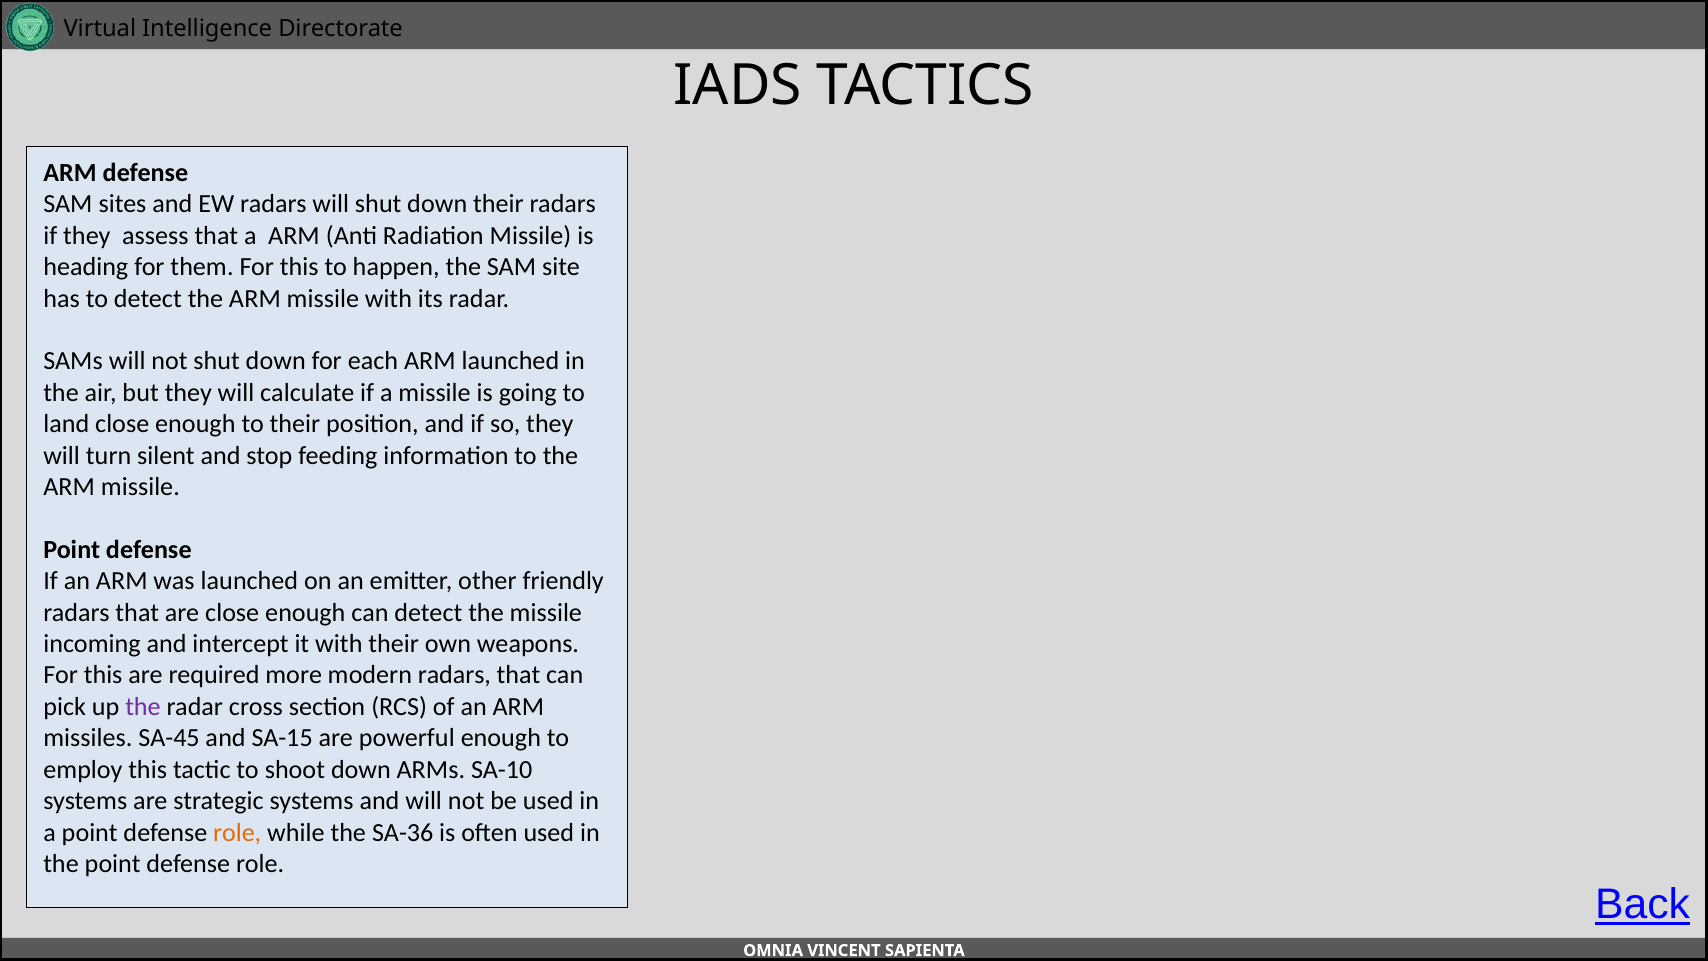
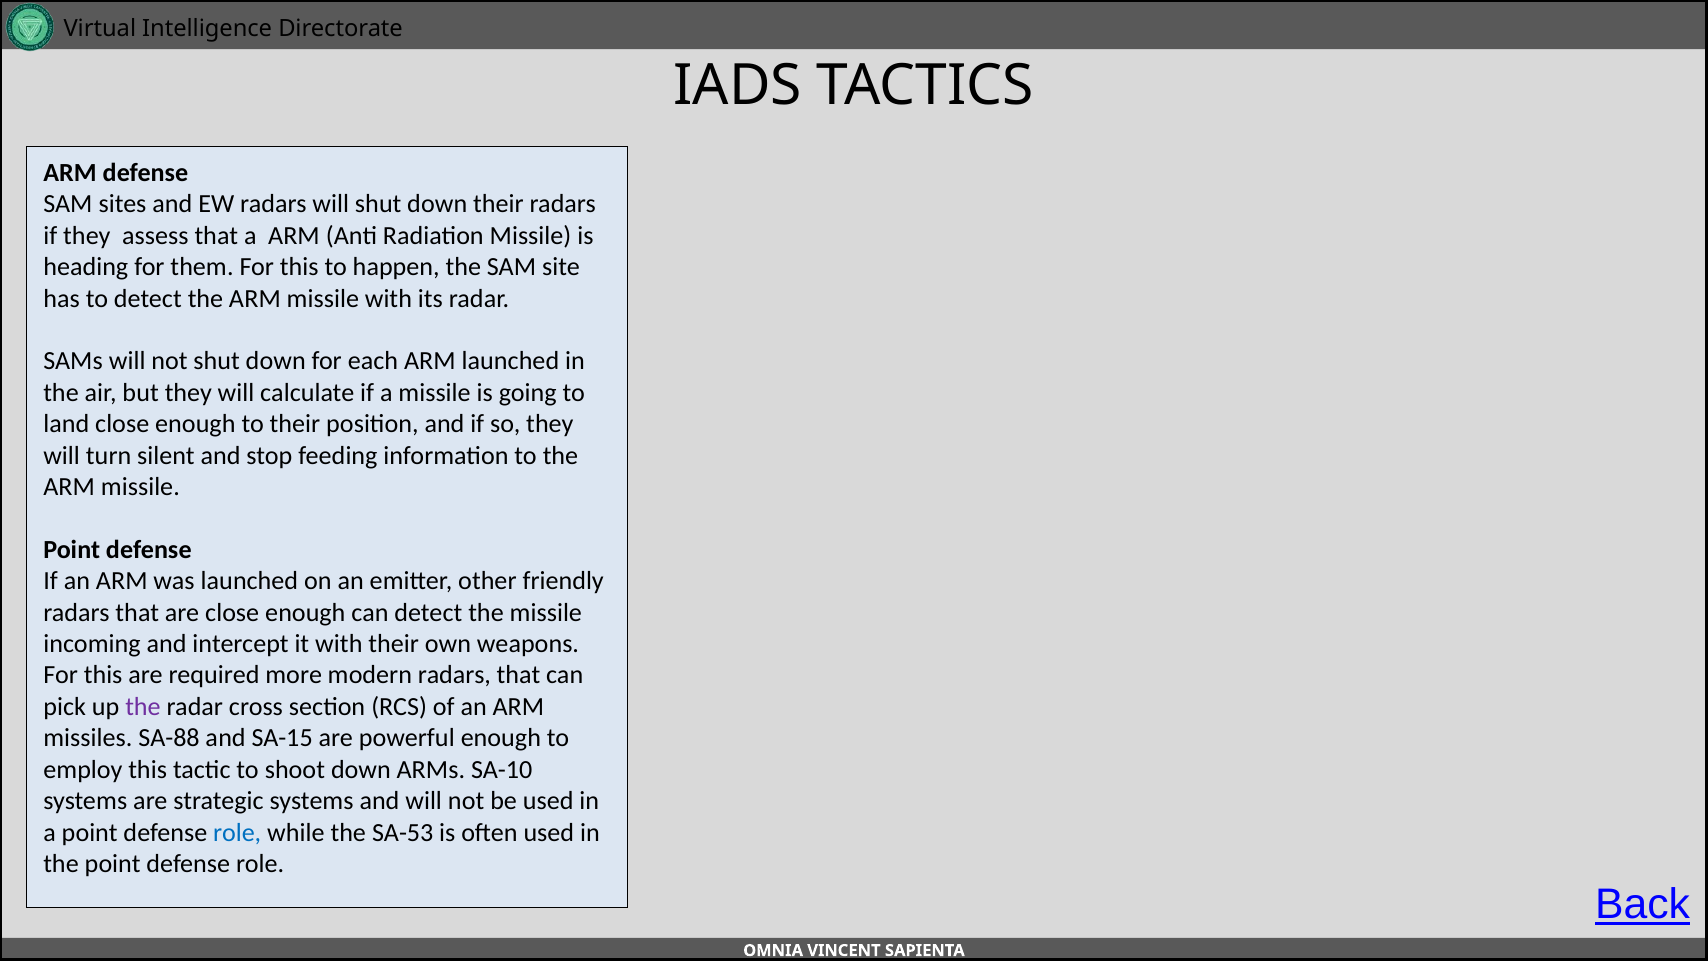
SA-45: SA-45 -> SA-88 (169, 738)
role colour: orange -> blue (237, 832)
SA-36: SA-36 -> SA-53 (403, 832)
